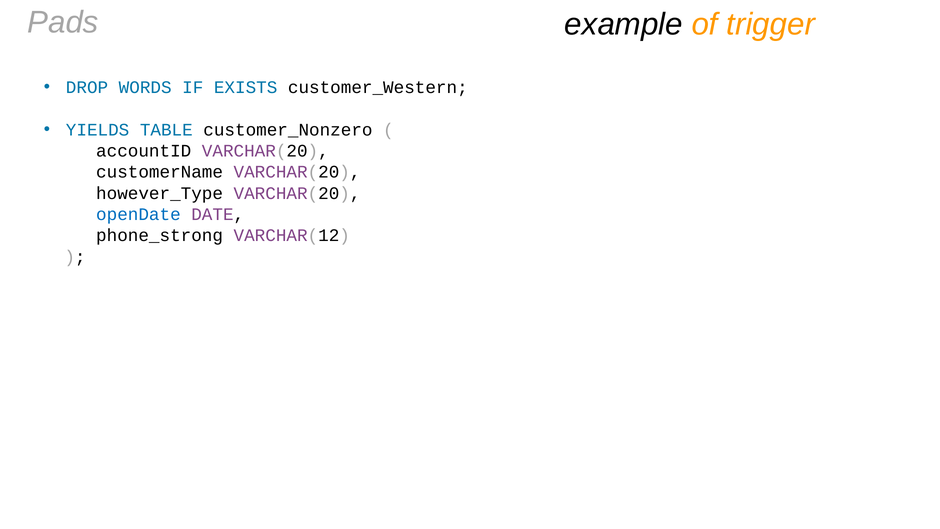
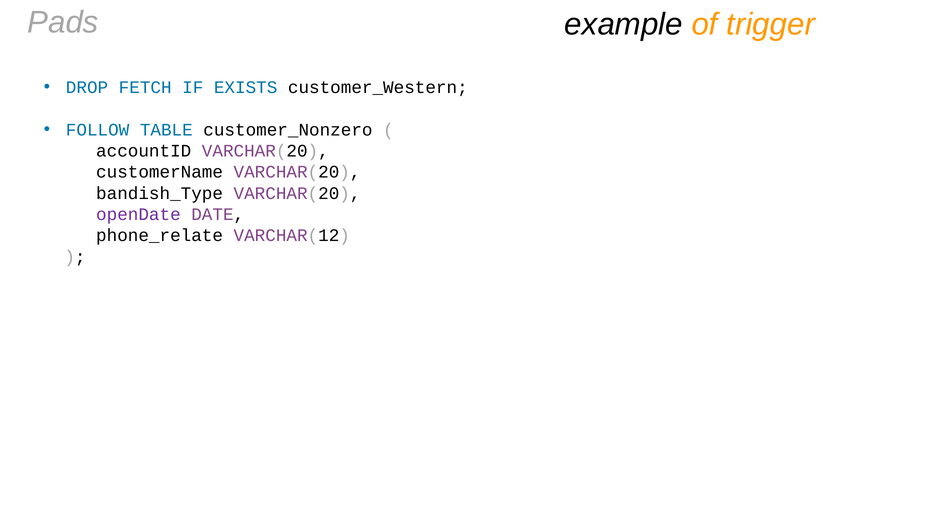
WORDS: WORDS -> FETCH (145, 87)
YIELDS: YIELDS -> FOLLOW (98, 130)
however_Type: however_Type -> bandish_Type (160, 193)
openDate colour: blue -> purple (138, 214)
phone_strong: phone_strong -> phone_relate (160, 235)
